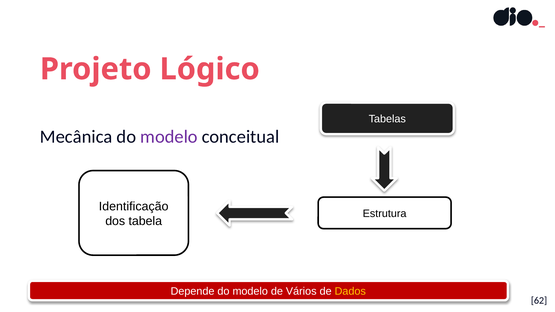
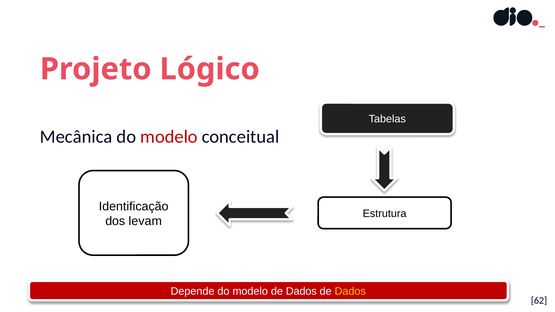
modelo colour: purple -> red (169, 137)
tabela: tabela -> levam (145, 221)
modelo de Vários: Vários -> Dados (301, 291)
